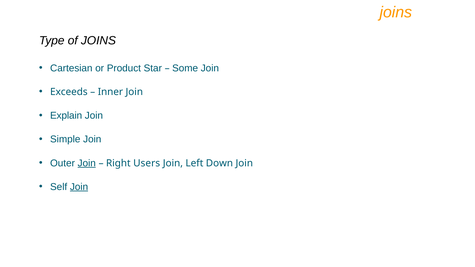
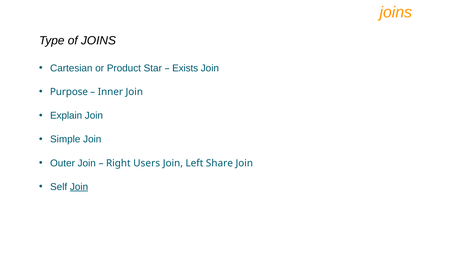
Some: Some -> Exists (185, 68)
Exceeds: Exceeds -> Purpose (69, 92)
Join underline: present -> none (87, 163)
Down: Down -> Share (219, 163)
